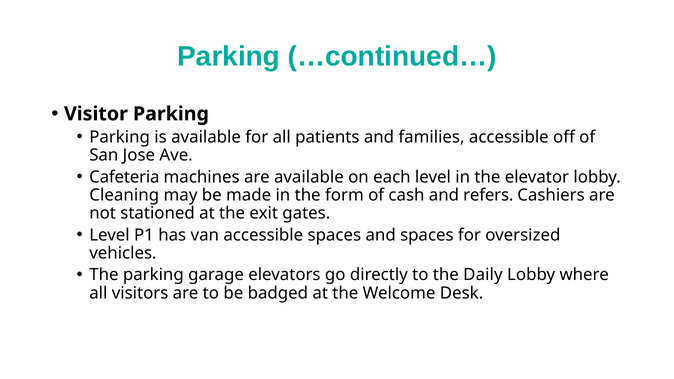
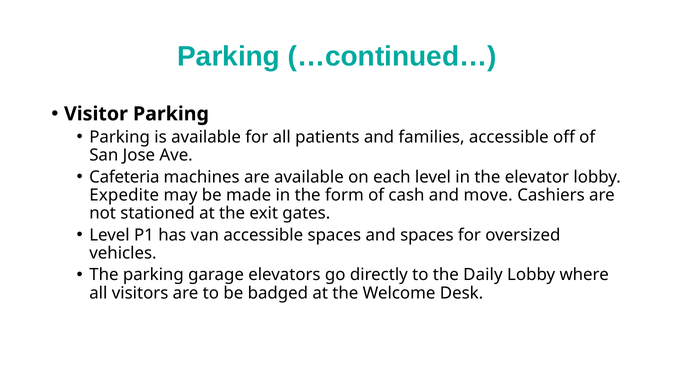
Cleaning: Cleaning -> Expedite (124, 195)
refers: refers -> move (488, 195)
